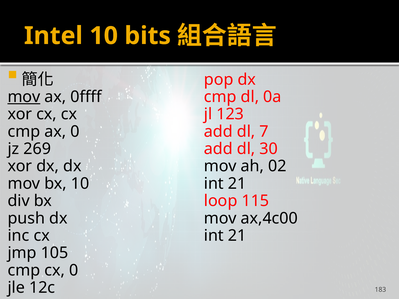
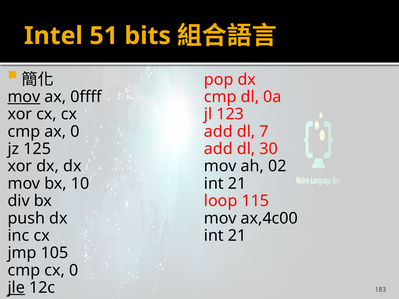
Intel 10: 10 -> 51 (104, 36)
269: 269 -> 125 (37, 149)
jle underline: none -> present (16, 288)
